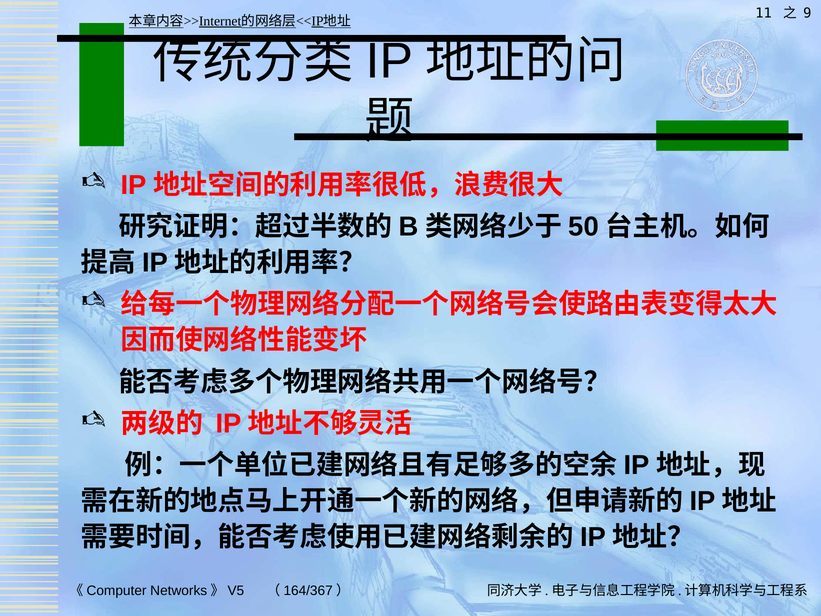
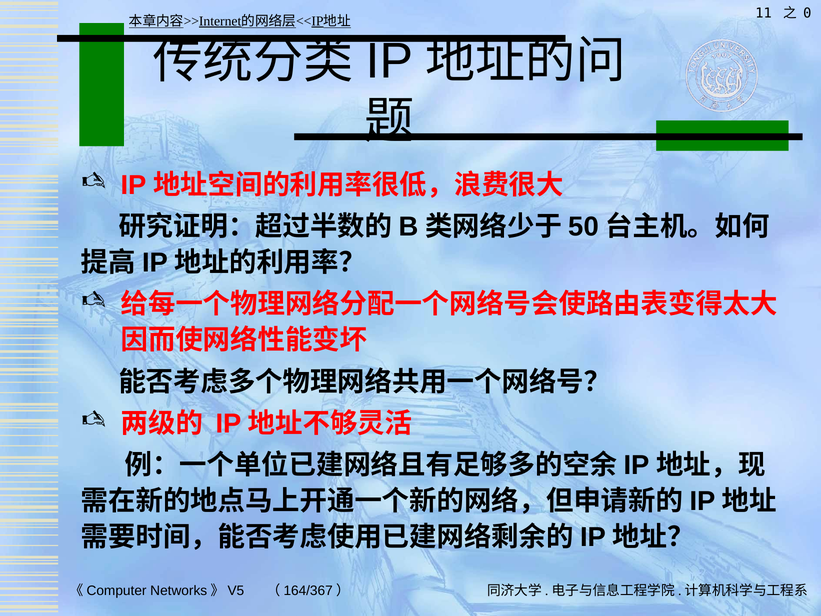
9: 9 -> 0 (807, 13)
